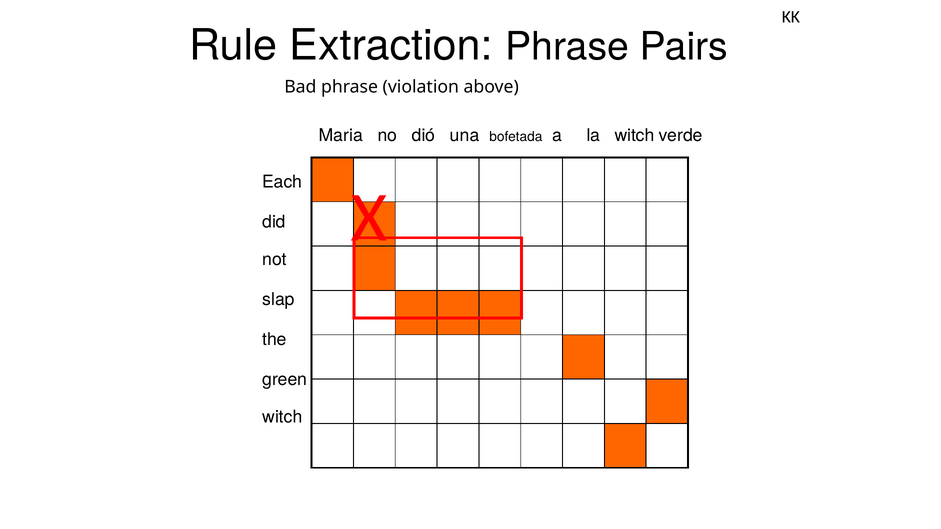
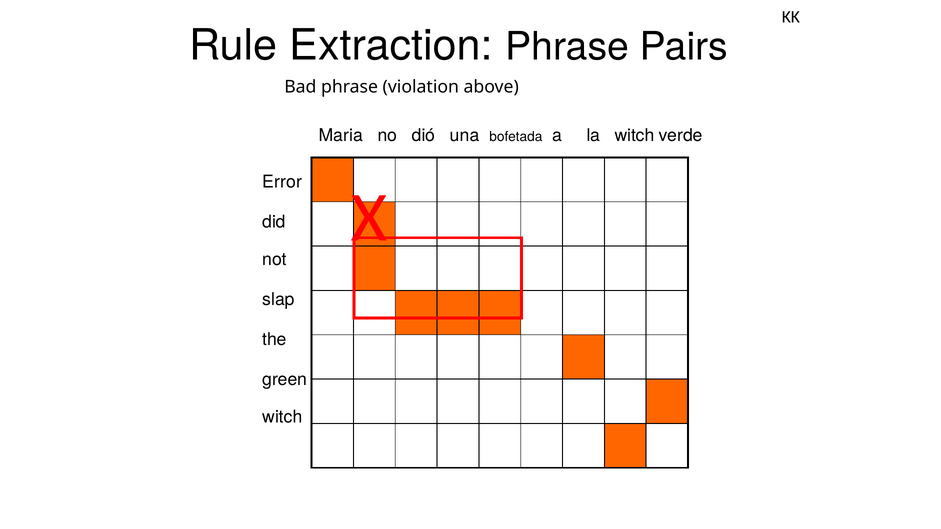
Each: Each -> Error (282, 182)
